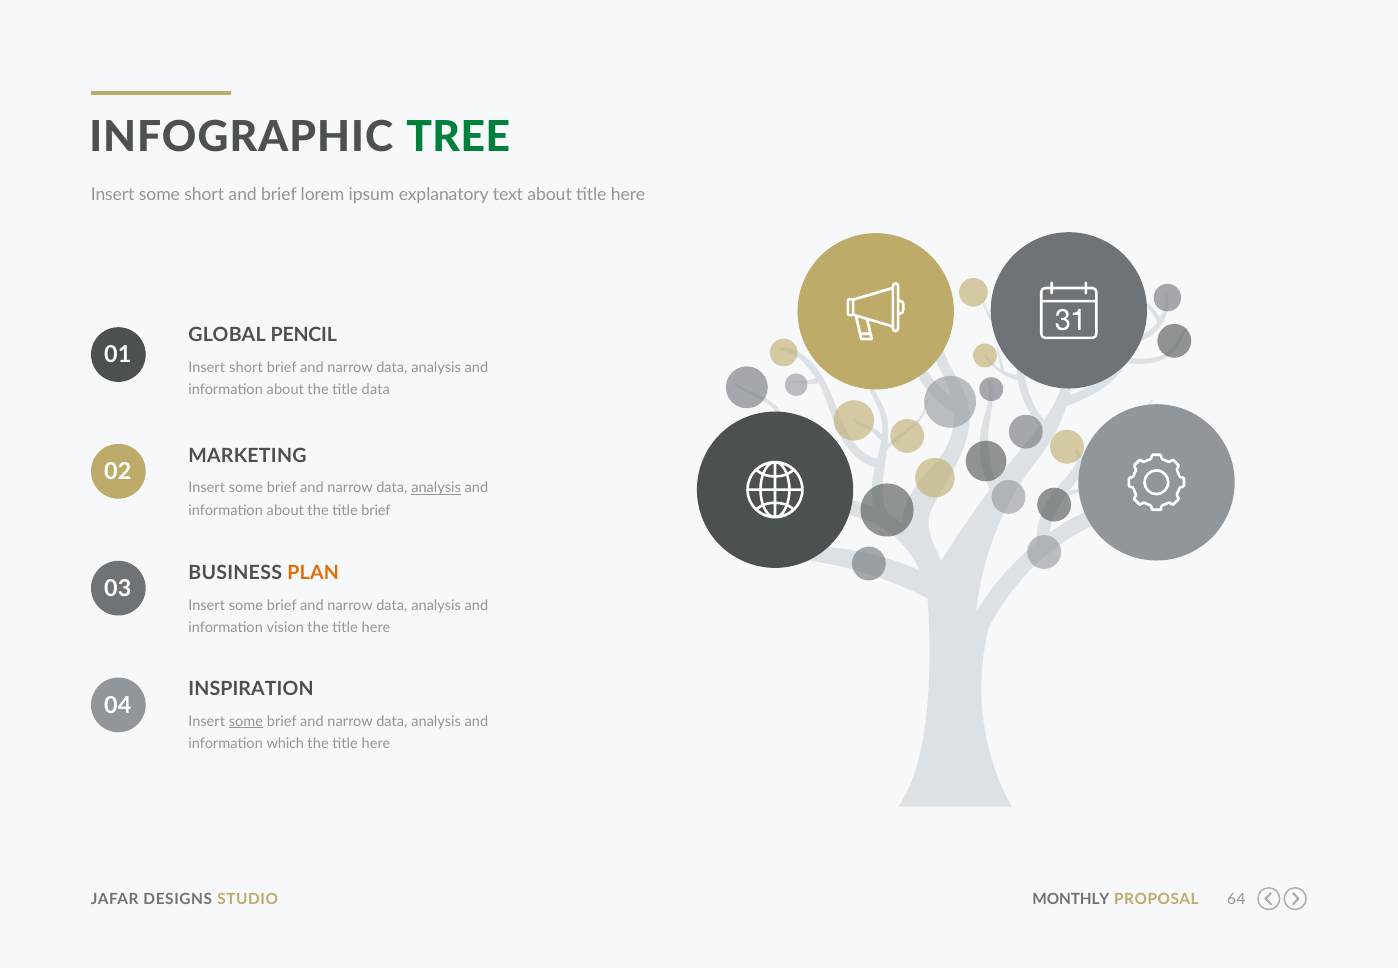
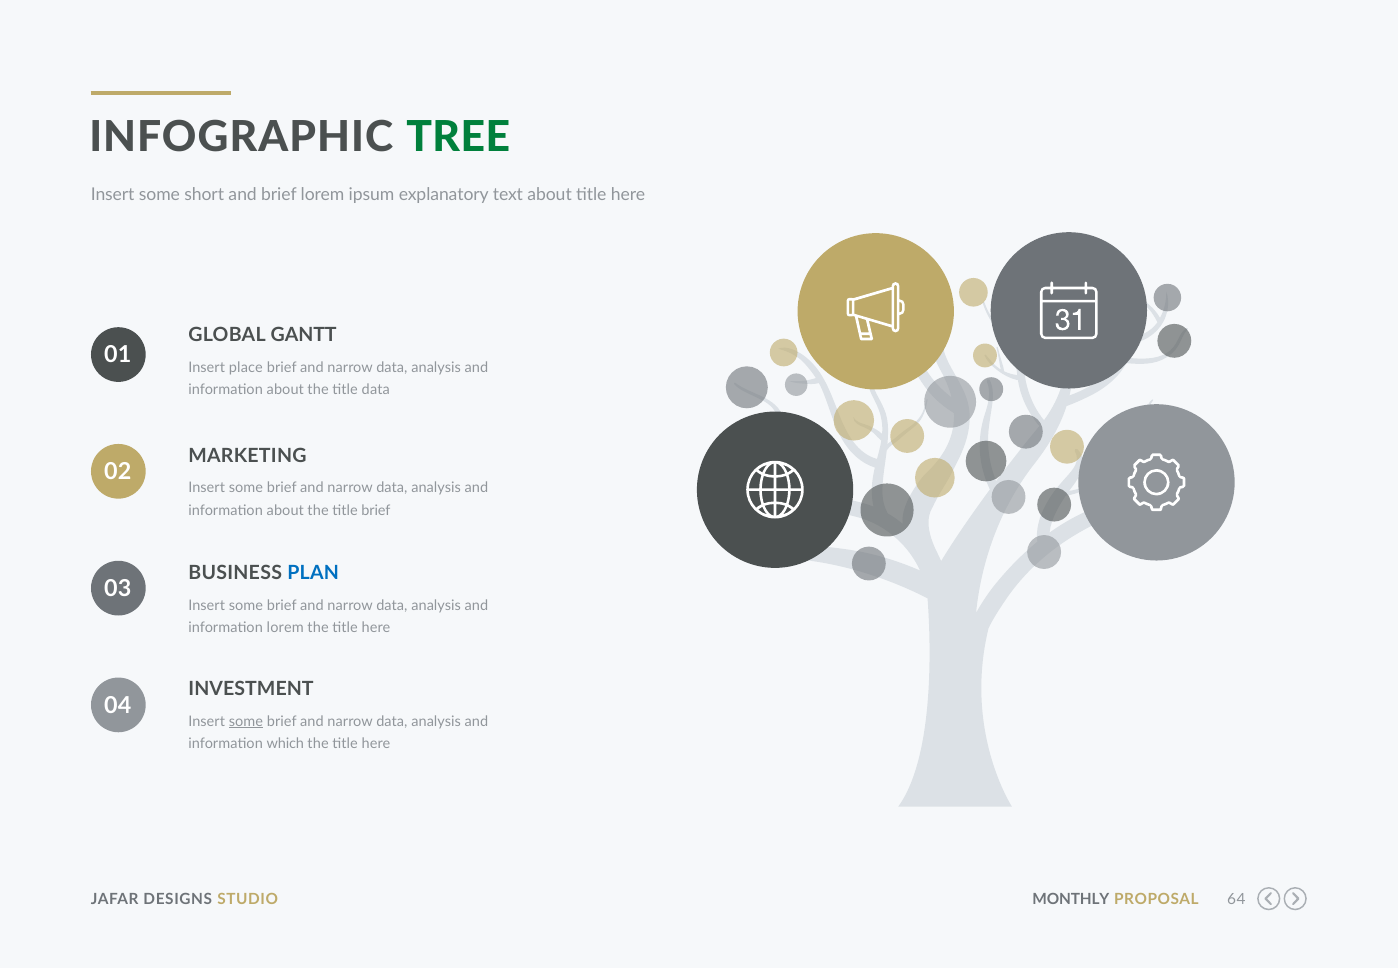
PENCIL: PENCIL -> GANTT (304, 335)
Insert short: short -> place (246, 367)
analysis underline: present -> none (436, 488)
PLAN colour: orange -> blue (313, 573)
information vision: vision -> lorem (285, 628)
INSPIRATION: INSPIRATION -> INVESTMENT (251, 689)
